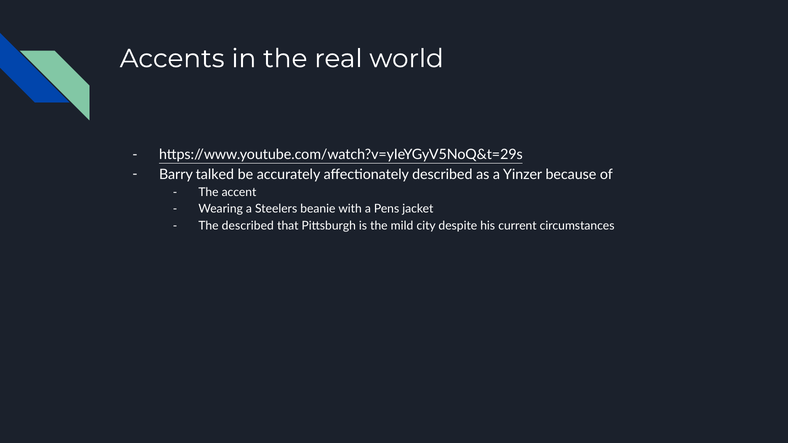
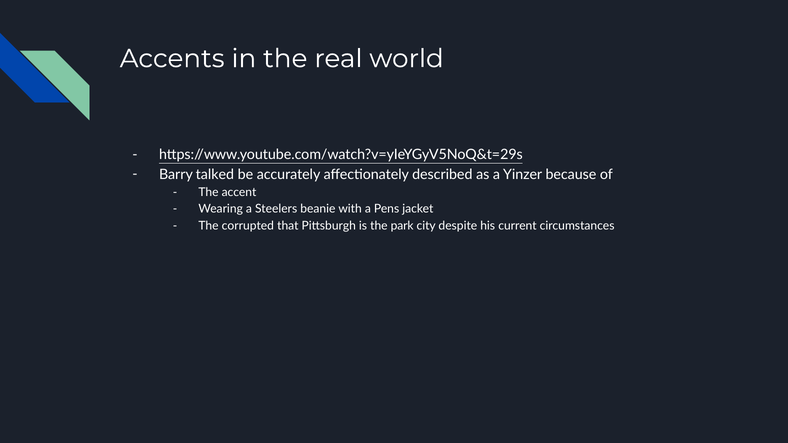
The described: described -> corrupted (248, 226)
mild: mild -> park (402, 226)
